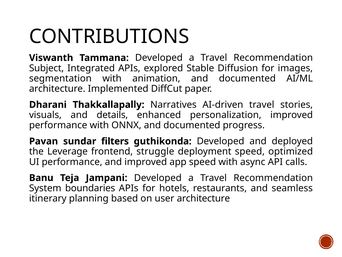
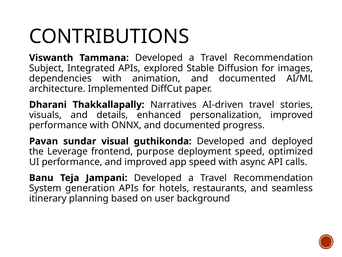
segmentation: segmentation -> dependencies (60, 78)
filters: filters -> visual (115, 141)
struggle: struggle -> purpose (155, 151)
boundaries: boundaries -> generation (90, 188)
user architecture: architecture -> background (203, 198)
